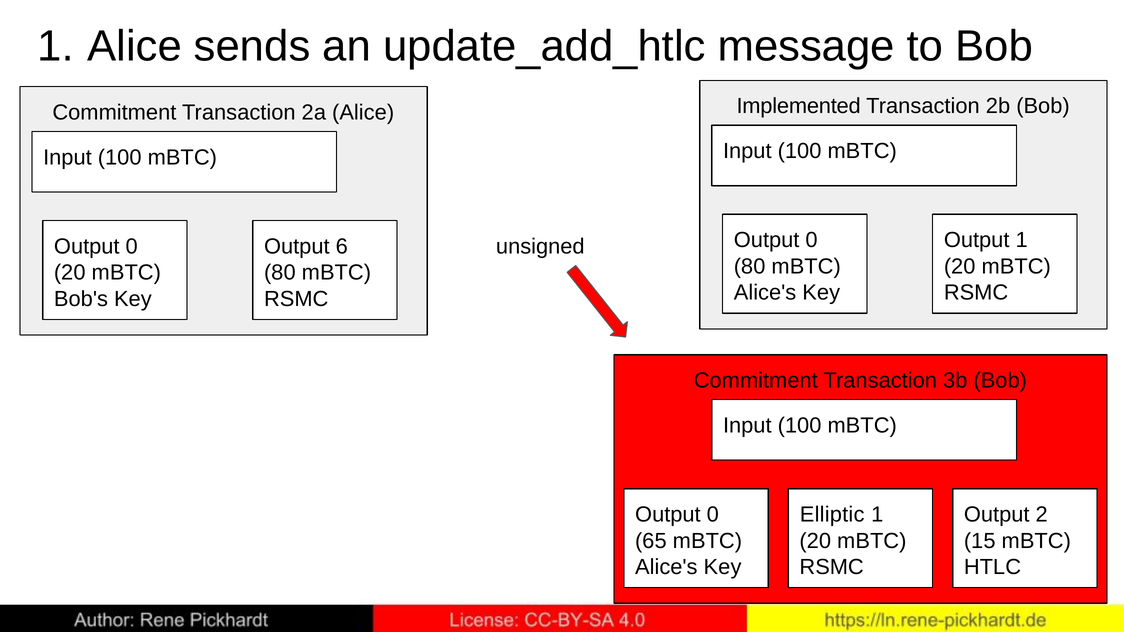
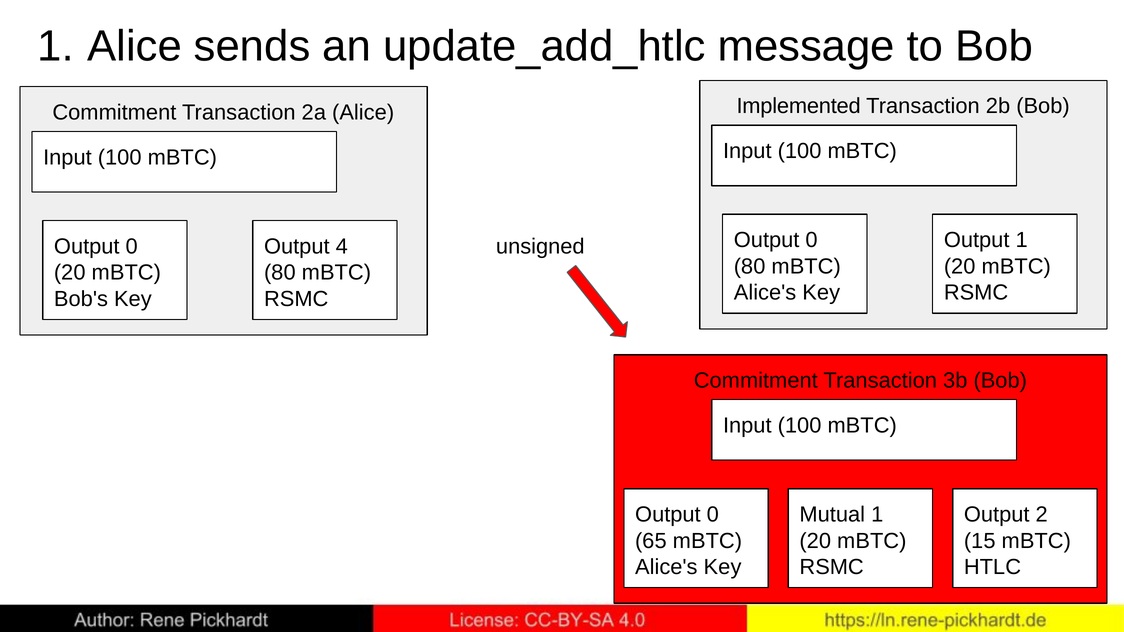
6: 6 -> 4 (342, 246)
Elliptic: Elliptic -> Mutual (832, 515)
